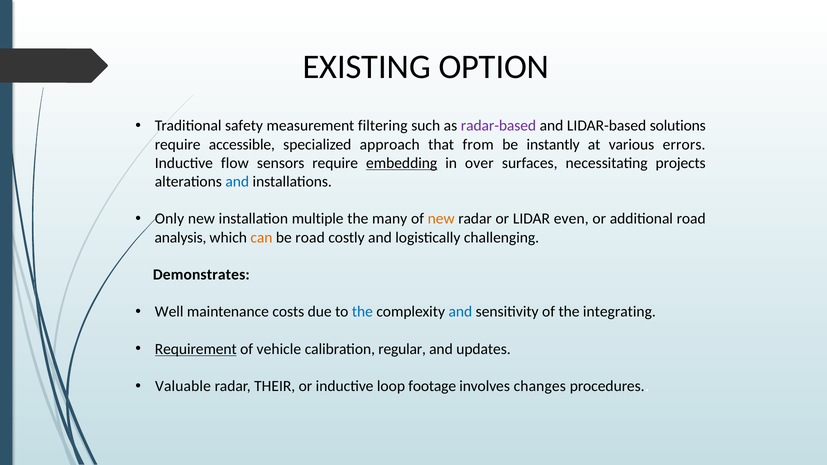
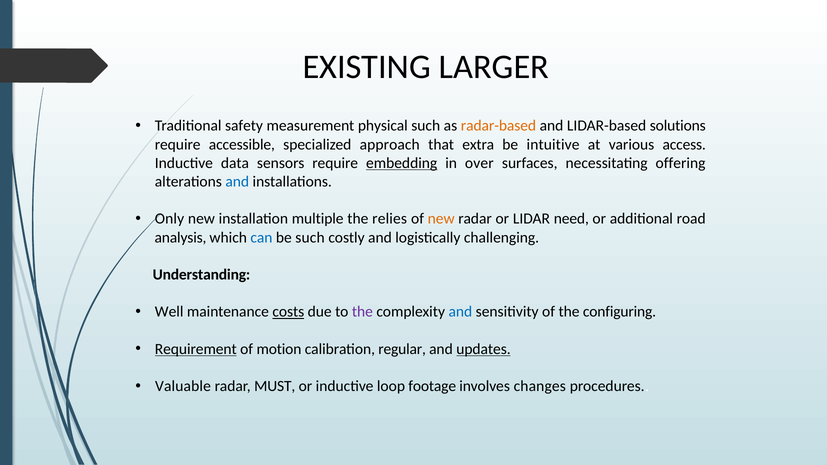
OPTION: OPTION -> LARGER (494, 67)
filtering: filtering -> physical (383, 126)
radar-based colour: purple -> orange (498, 126)
from: from -> extra (478, 145)
instantly: instantly -> intuitive (553, 145)
errors: errors -> access (684, 145)
flow: flow -> data (235, 163)
projects: projects -> offering (681, 163)
many: many -> relies (390, 219)
even: even -> need (571, 219)
can colour: orange -> blue (261, 238)
be road: road -> such (310, 238)
Demonstrates: Demonstrates -> Understanding (201, 275)
costs underline: none -> present (288, 312)
the colour: blue -> purple (362, 312)
integrating: integrating -> configuring (619, 312)
vehicle: vehicle -> motion (279, 349)
updates underline: none -> present (483, 349)
THEIR: THEIR -> MUST (275, 386)
